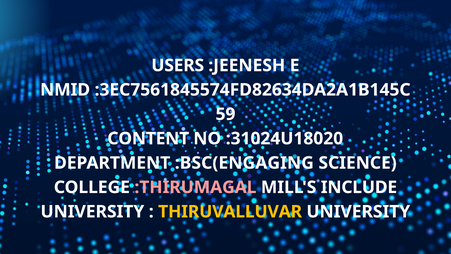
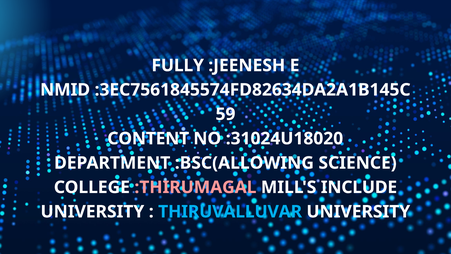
USERS: USERS -> FULLY (178, 65)
:BSC(ENGAGING: :BSC(ENGAGING -> :BSC(ALLOWING (244, 163)
THIRUVALLUVAR colour: yellow -> light blue (230, 211)
